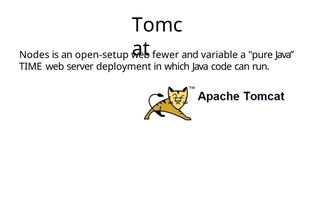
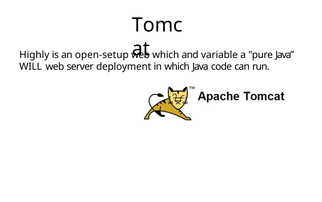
Nodes: Nodes -> Highly (34, 55)
fewer: fewer -> which (166, 55)
TIME: TIME -> WILL (31, 66)
